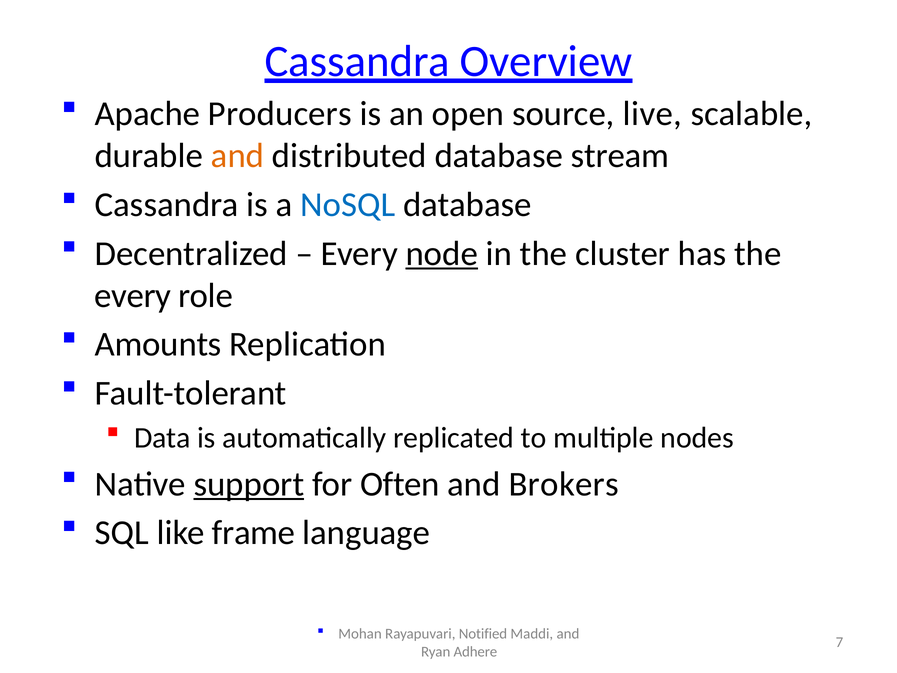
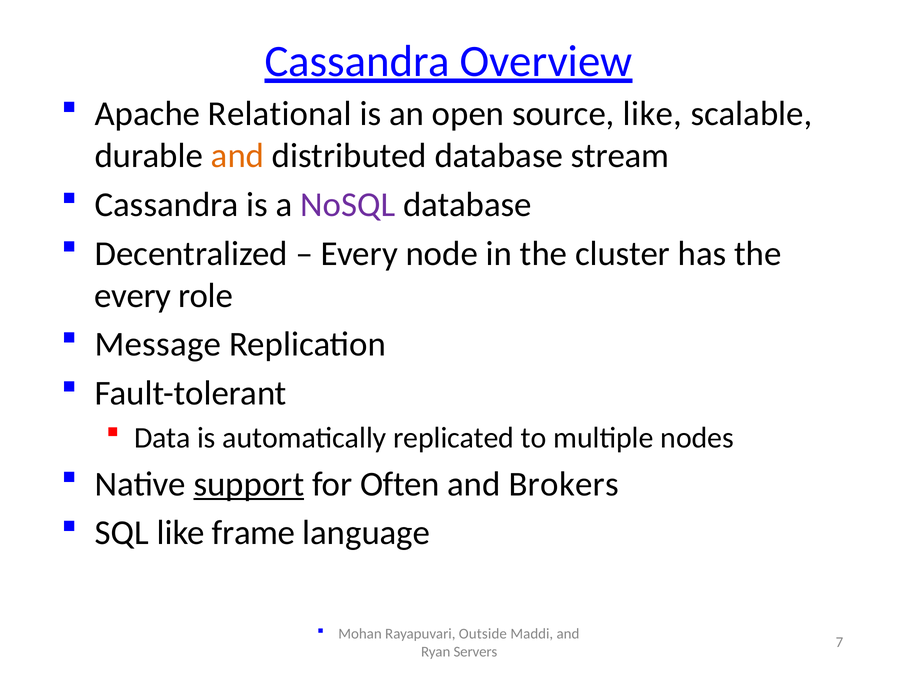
Producers: Producers -> Relational (280, 114)
source live: live -> like (652, 114)
NoSQL colour: blue -> purple (348, 205)
node underline: present -> none (442, 253)
Amounts: Amounts -> Message (158, 344)
Notified: Notified -> Outside (483, 633)
Adhere: Adhere -> Servers (475, 651)
